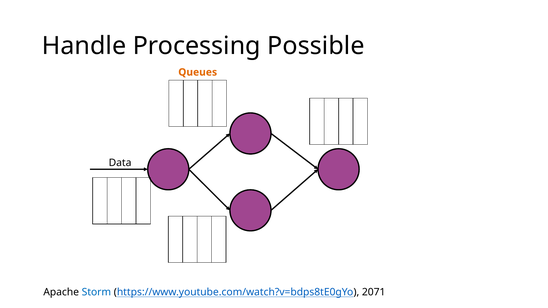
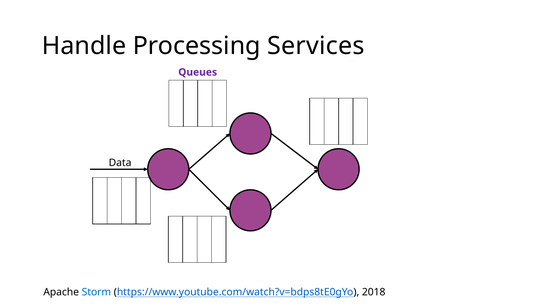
Possible: Possible -> Services (316, 46)
Queues colour: orange -> purple (198, 72)
2071: 2071 -> 2018 (374, 292)
